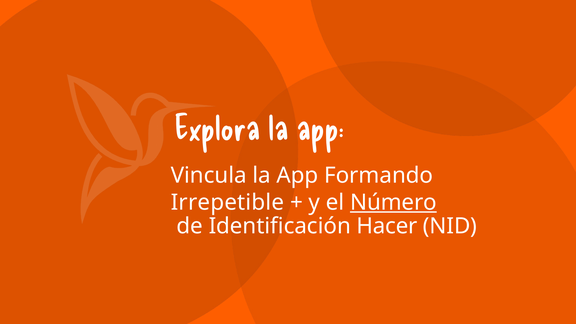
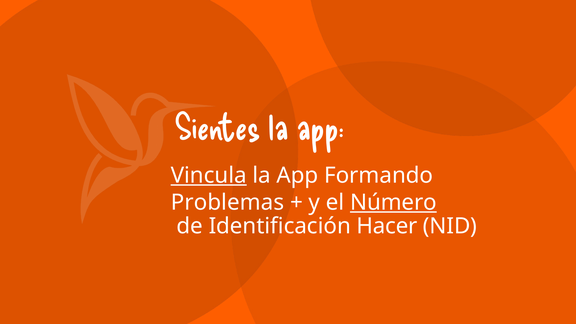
Explora: Explora -> Sientes (218, 128)
Vincula underline: none -> present (209, 175)
Irrepetible: Irrepetible -> Problemas (227, 202)
